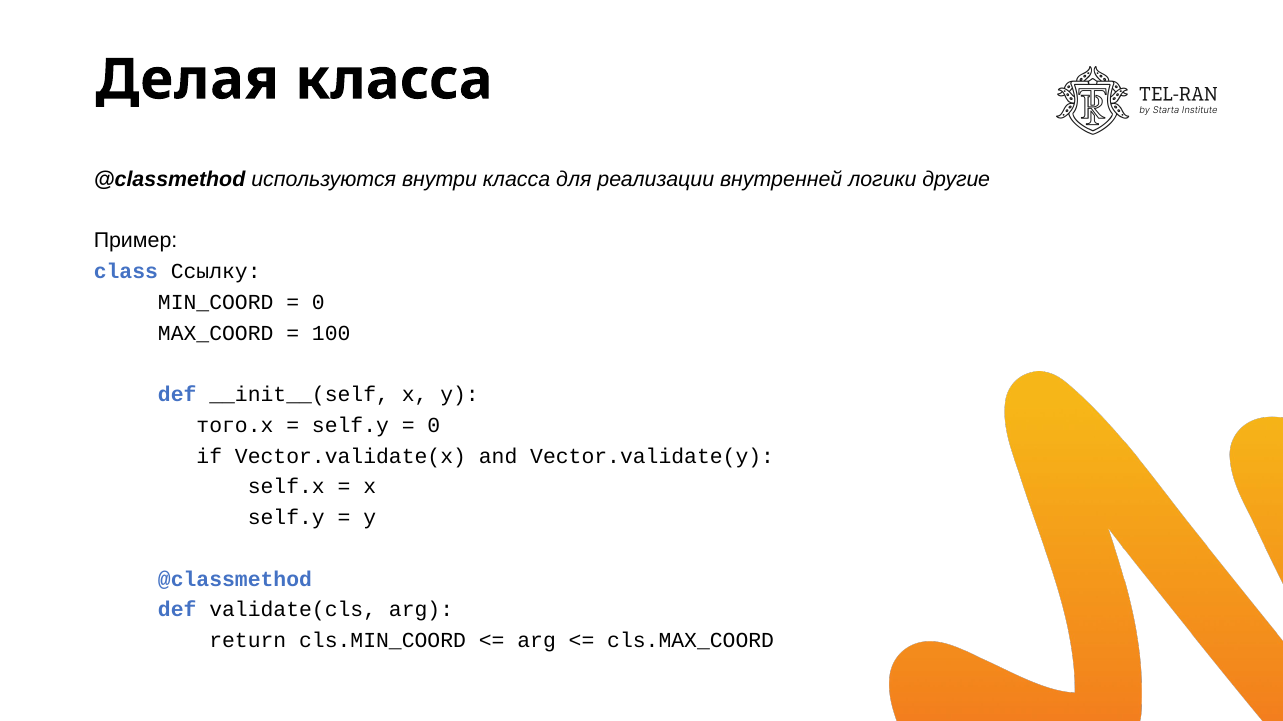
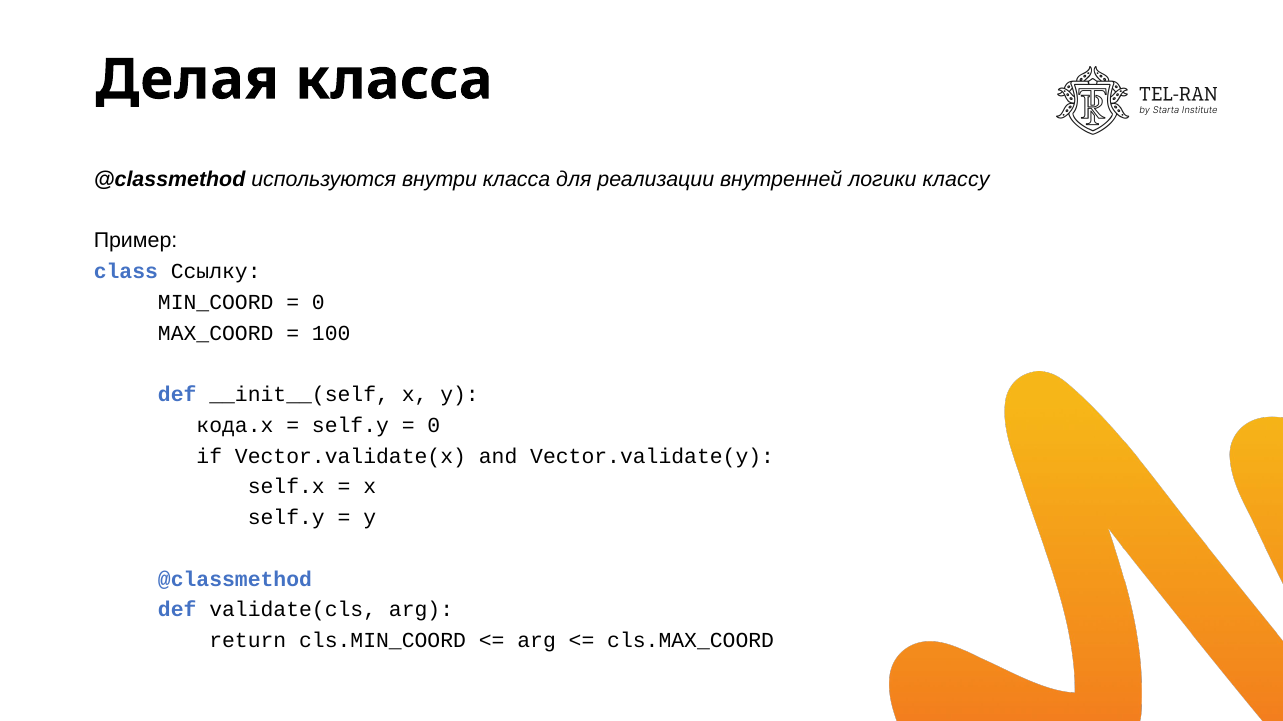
другие: другие -> классу (956, 179)
того.x: того.x -> кода.x (235, 426)
